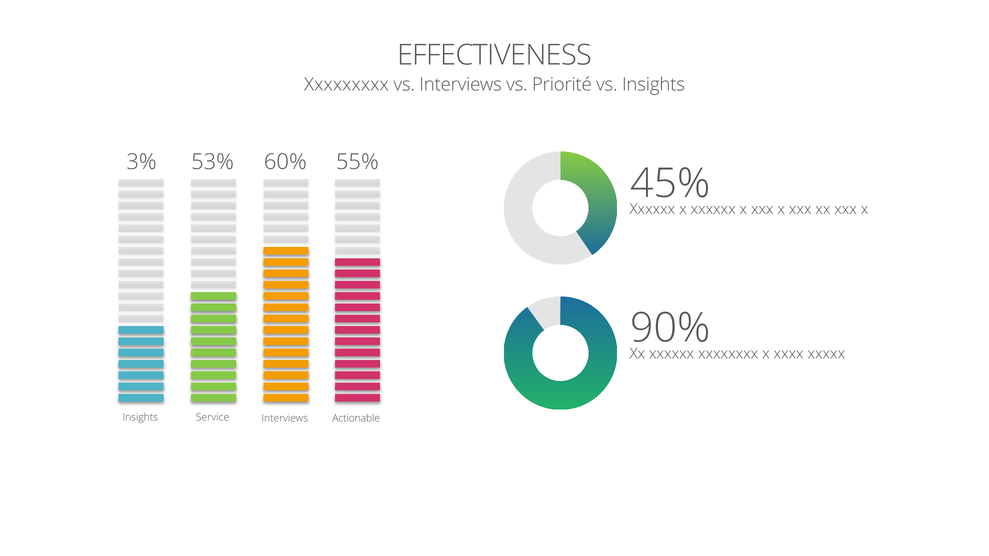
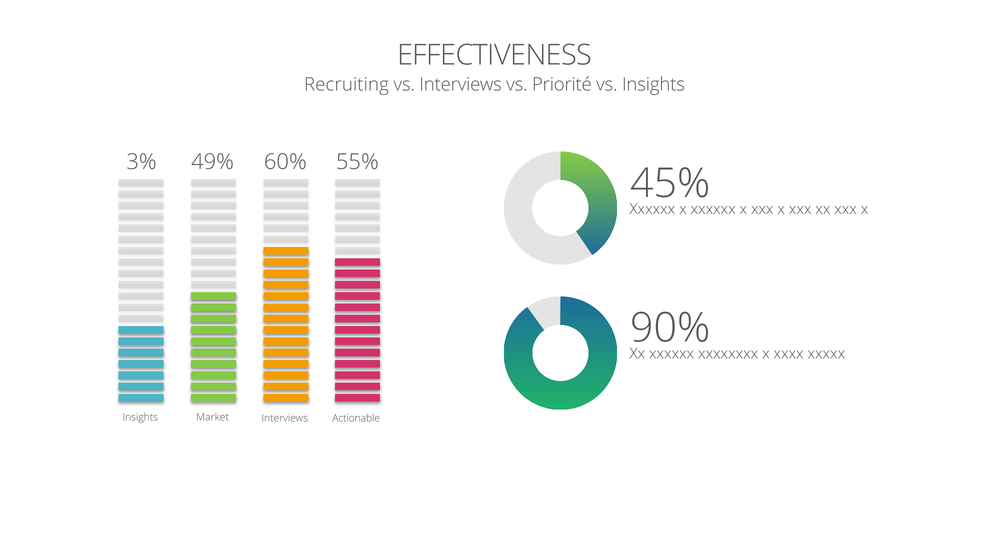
Xxxxxxxxx: Xxxxxxxxx -> Recruiting (346, 85)
53%: 53% -> 49% (213, 162)
Service: Service -> Market (213, 418)
